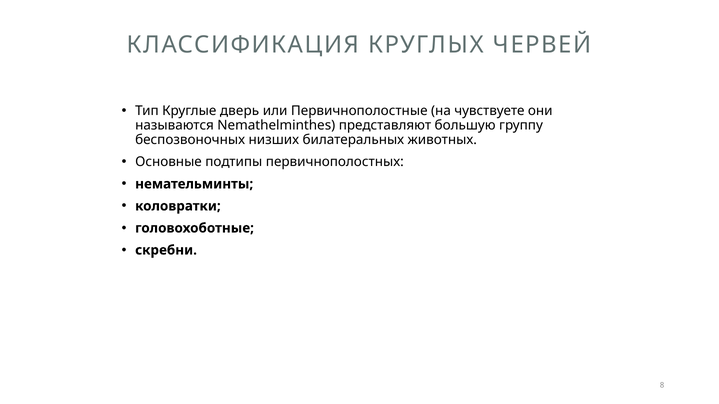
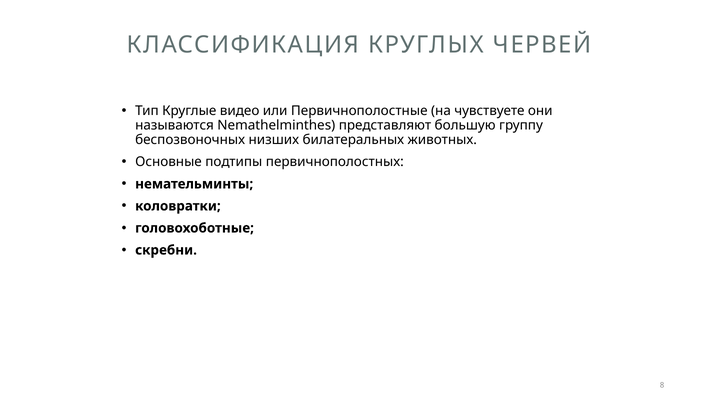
дверь: дверь -> видео (240, 111)
